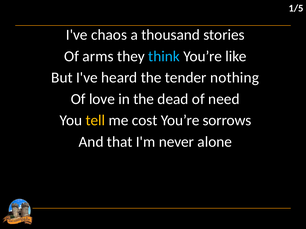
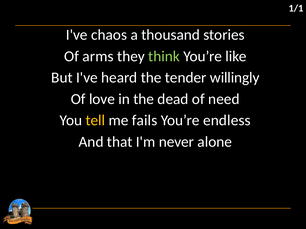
1/5: 1/5 -> 1/1 (296, 8)
think colour: light blue -> light green (164, 56)
nothing: nothing -> willingly (235, 78)
cost: cost -> fails (145, 121)
sorrows: sorrows -> endless (227, 121)
